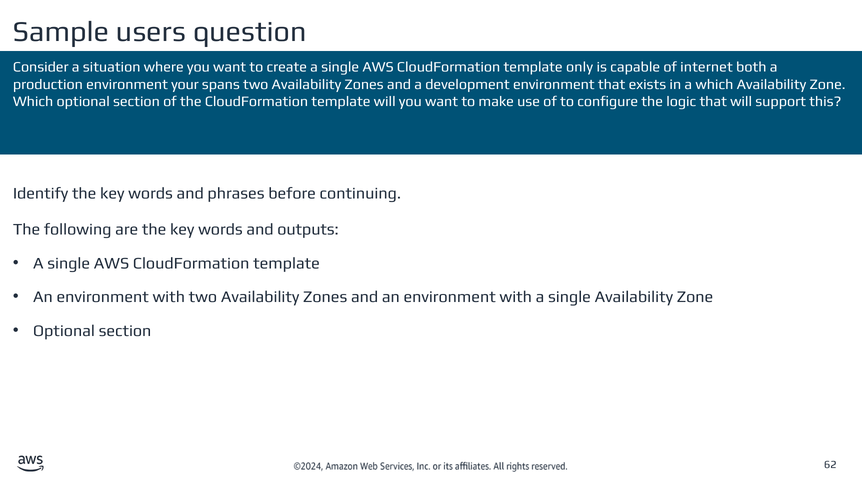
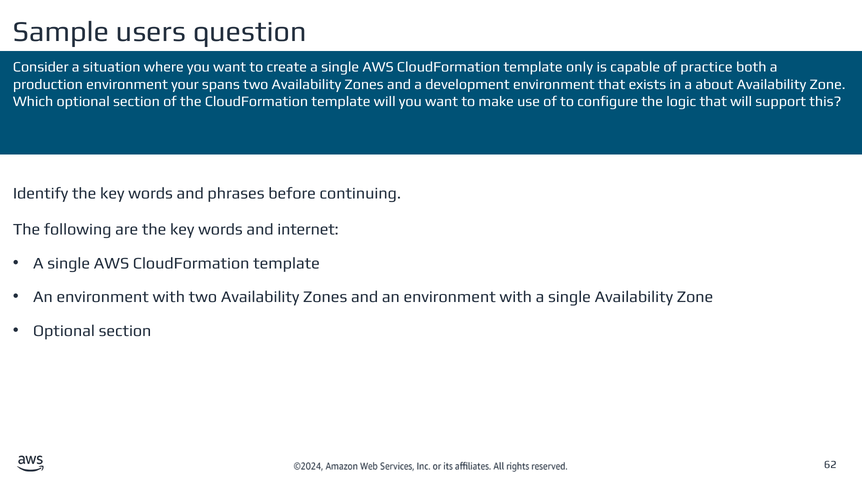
internet: internet -> practice (706, 67)
a which: which -> about (714, 84)
outputs: outputs -> internet (308, 229)
